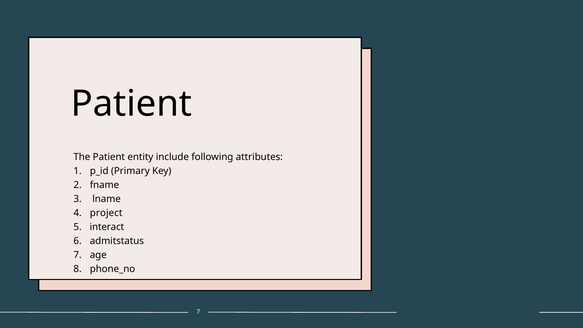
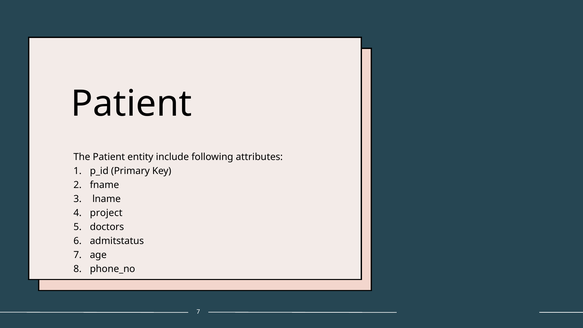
interact: interact -> doctors (107, 227)
